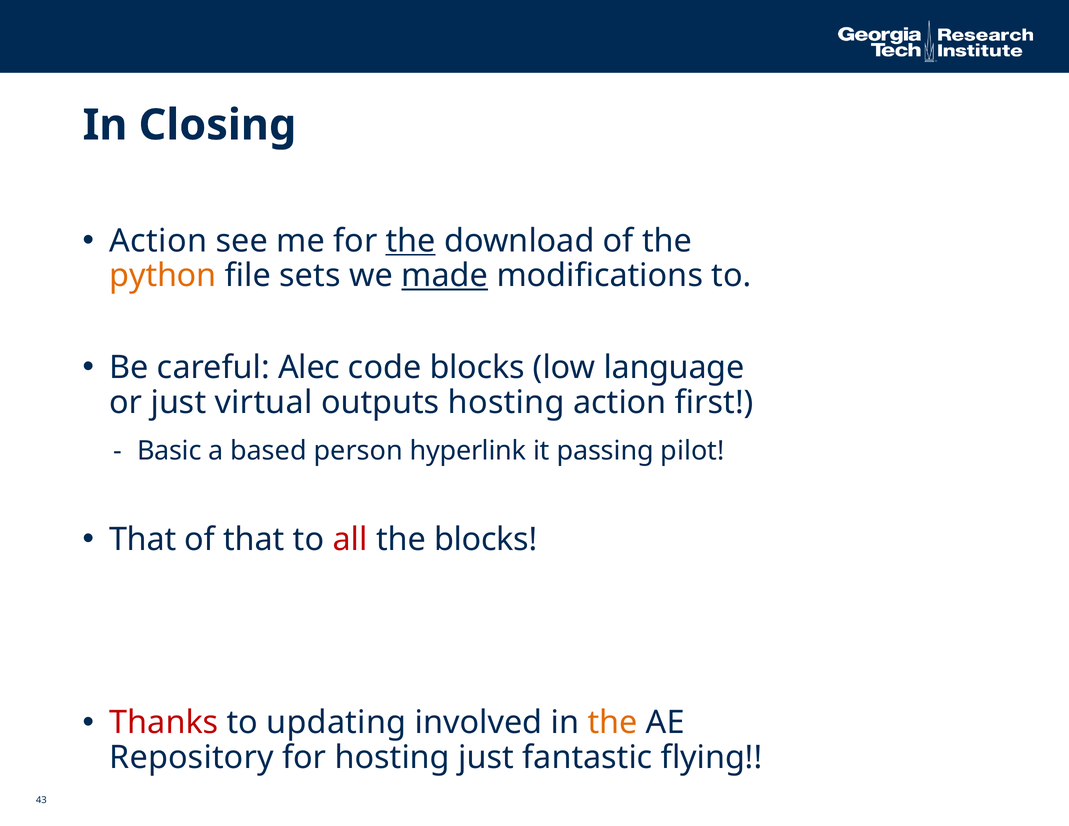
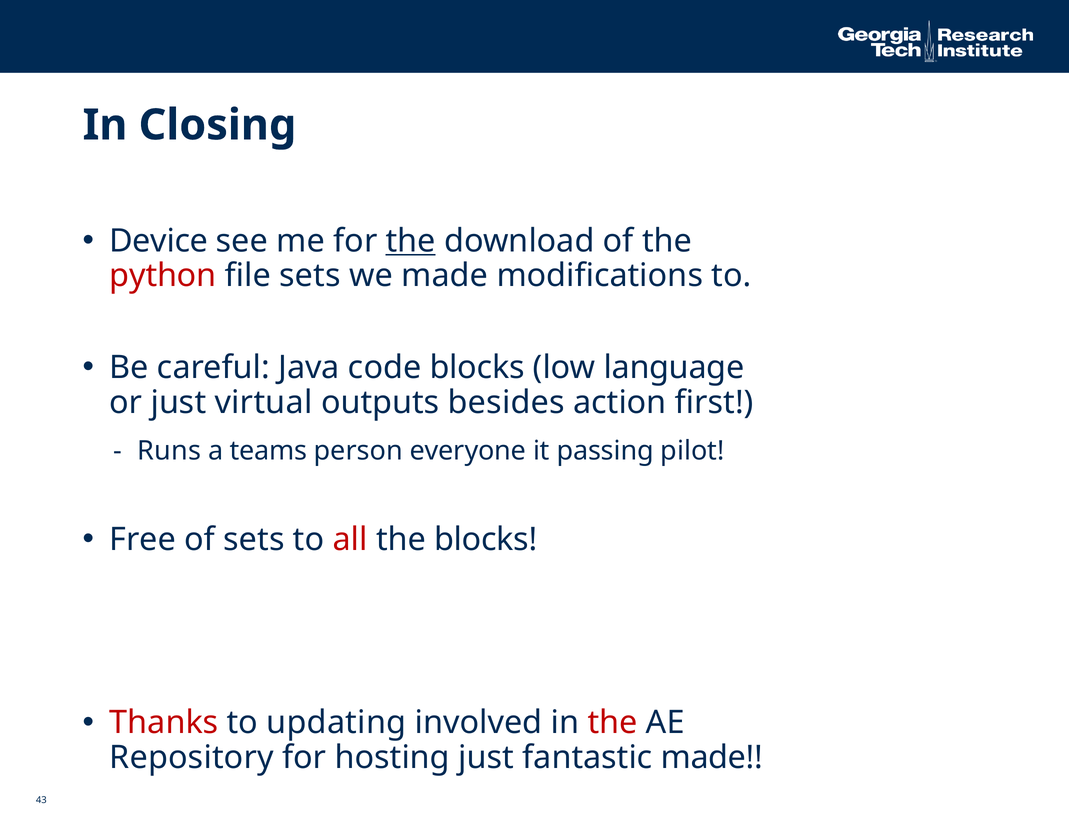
Action: Action -> Device (159, 241)
python colour: orange -> red (163, 276)
made underline: present -> none (445, 276)
Alec: Alec -> Java (309, 367)
outputs hosting: hosting -> besides (506, 402)
Basic: Basic -> Runs (169, 451)
based: based -> teams (269, 451)
hyperlink: hyperlink -> everyone (468, 451)
That: That -> Free (143, 539)
of that: that -> sets (254, 539)
the colour: orange -> red (613, 723)
fantastic flying: flying -> made (712, 758)
